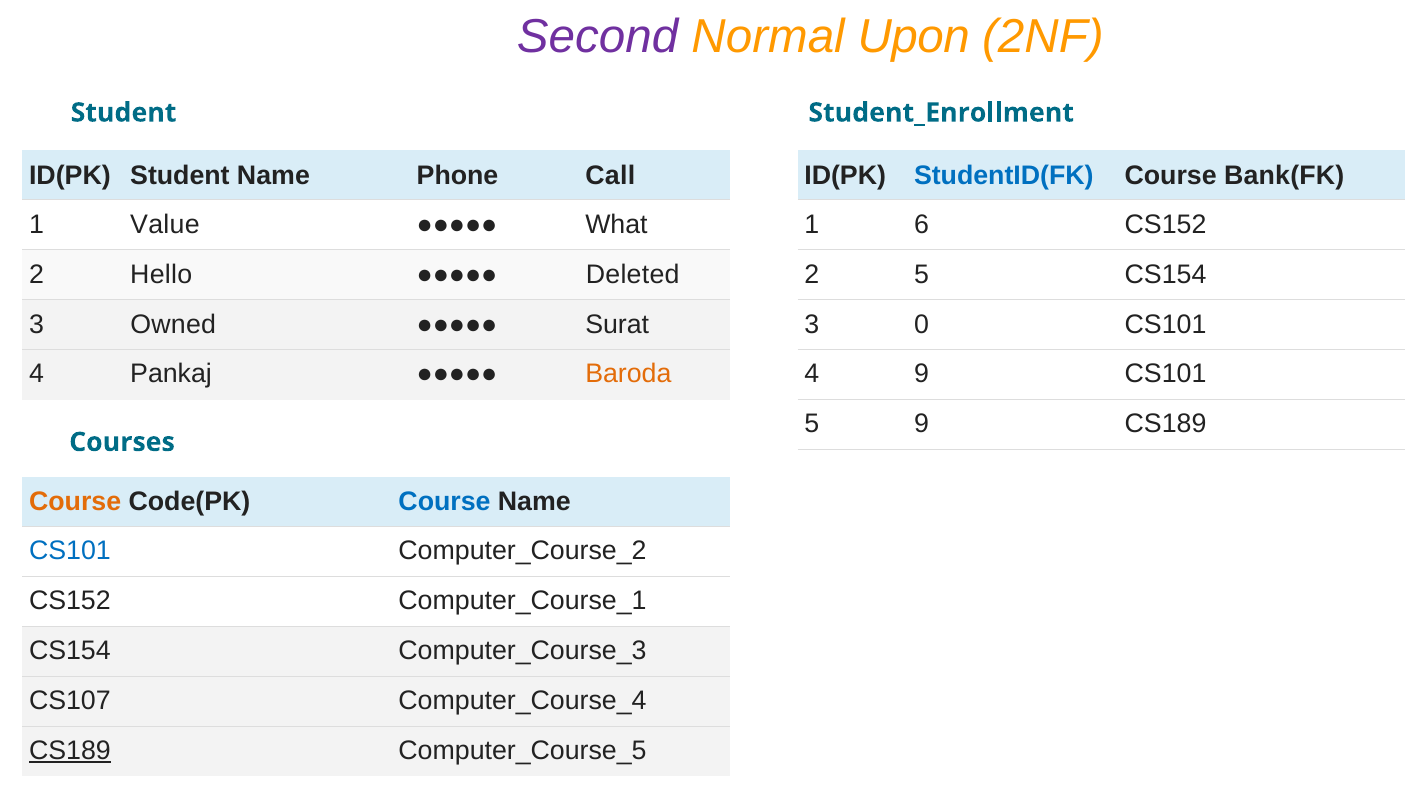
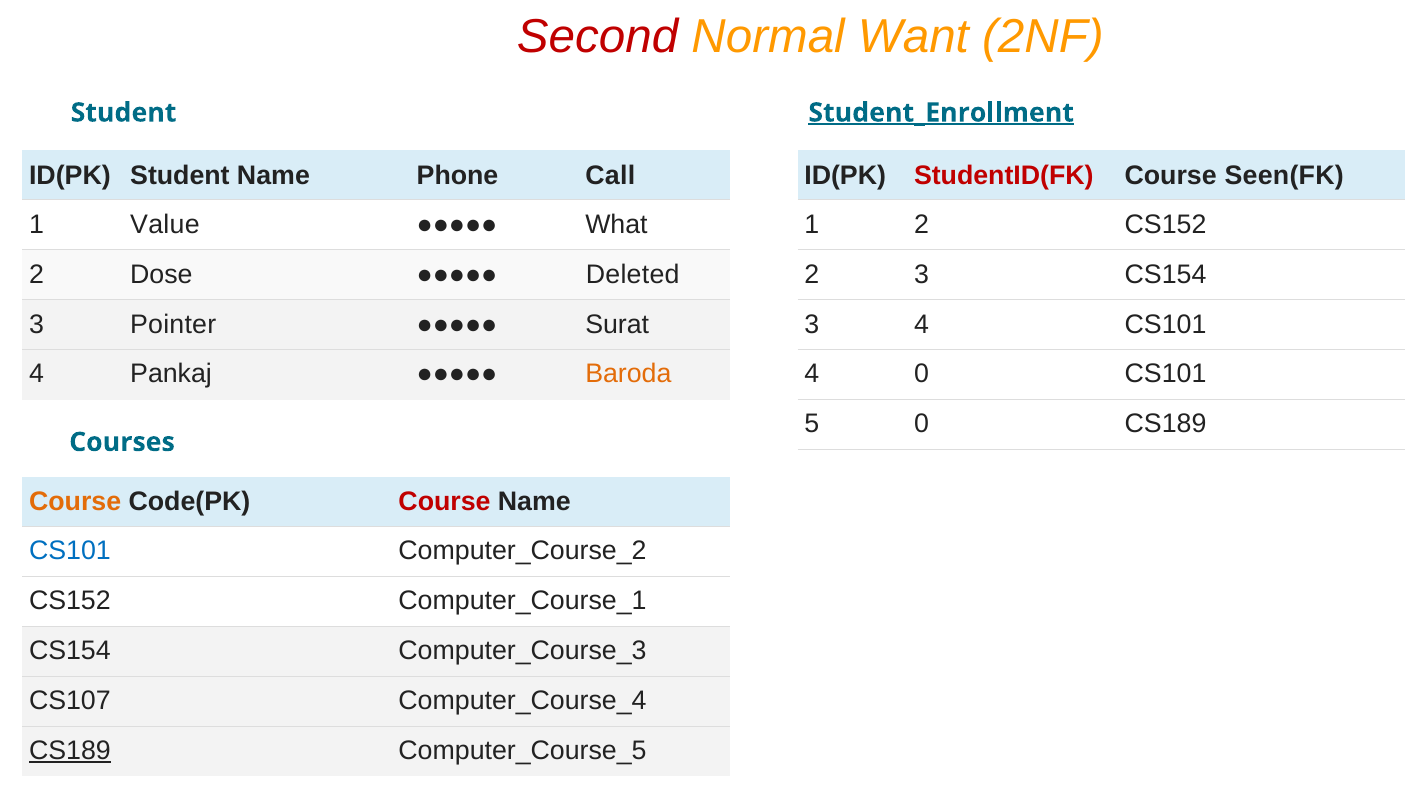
Second colour: purple -> red (598, 37)
Upon: Upon -> Want (913, 37)
Student_Enrollment underline: none -> present (941, 113)
StudentID(FK colour: blue -> red (1004, 175)
Bank(FK: Bank(FK -> Seen(FK (1284, 175)
1 6: 6 -> 2 (921, 224)
Hello: Hello -> Dose (161, 274)
2 5: 5 -> 3 (921, 274)
Owned: Owned -> Pointer (173, 324)
3 0: 0 -> 4 (921, 324)
4 9: 9 -> 0 (921, 374)
5 9: 9 -> 0 (921, 424)
Course colour: blue -> red (445, 502)
